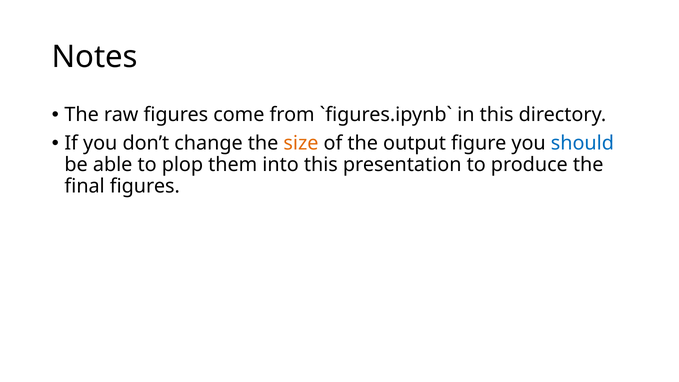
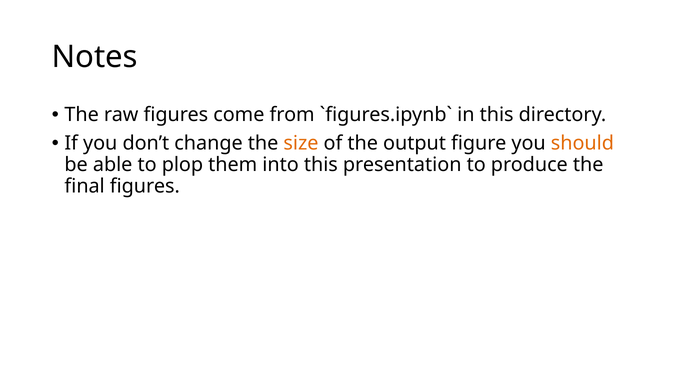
should colour: blue -> orange (582, 143)
